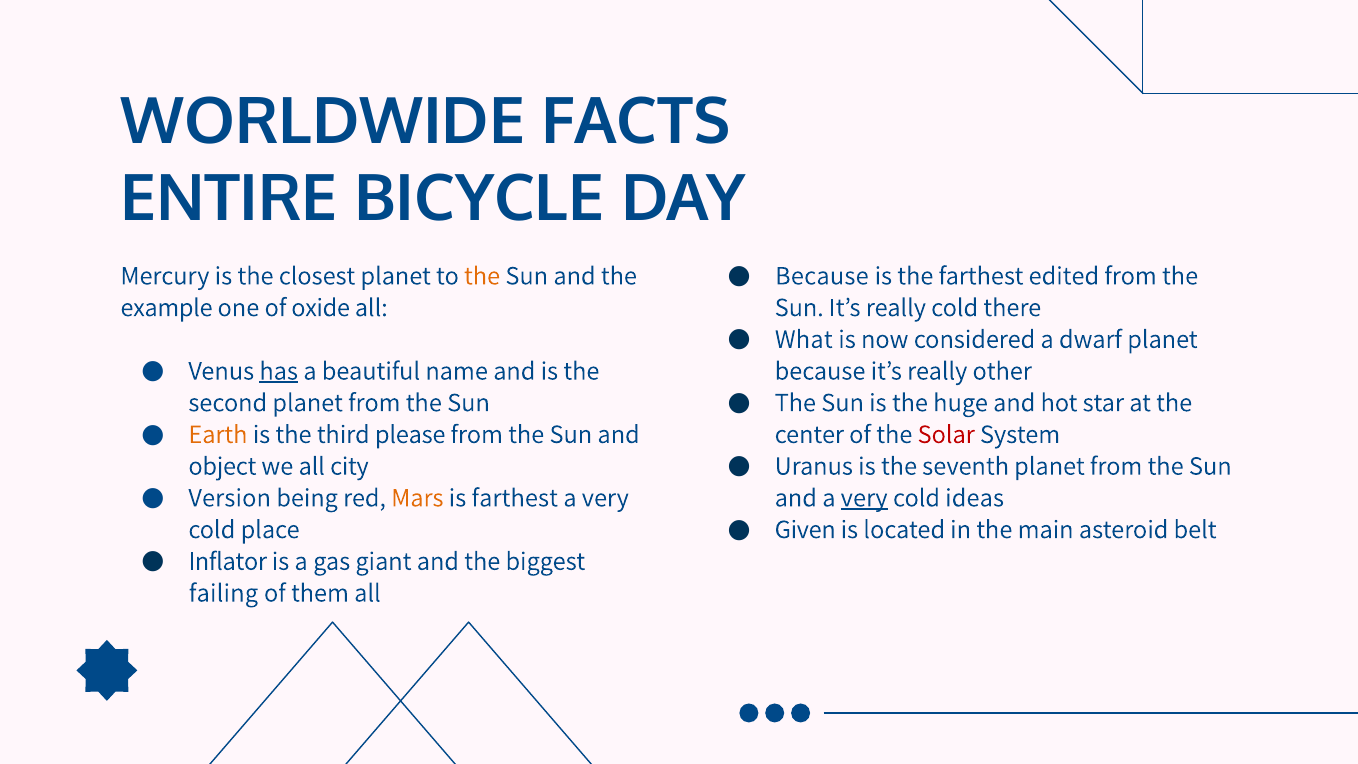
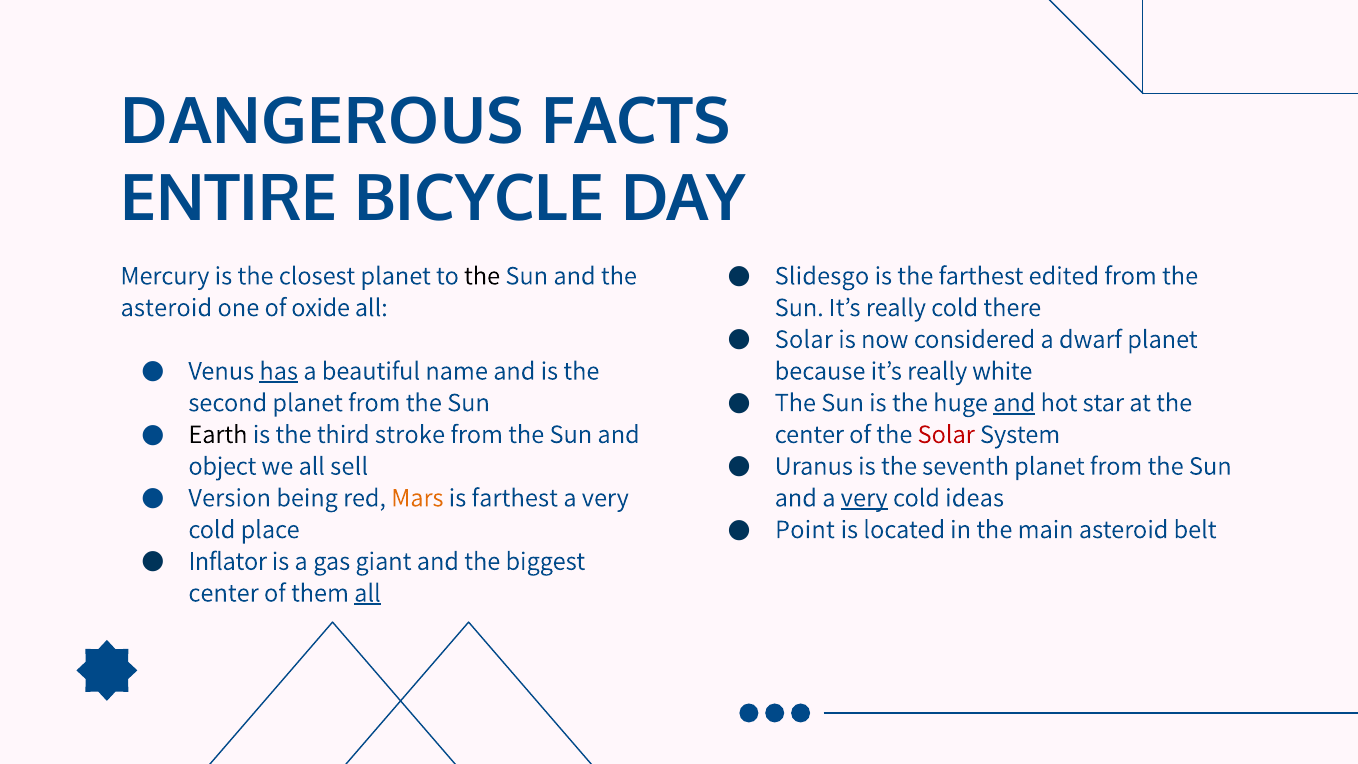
WORLDWIDE: WORLDWIDE -> DANGEROUS (322, 123)
Because: Because -> Slidesgo (822, 276)
the colour: orange -> black (482, 276)
example: example -> asteroid (166, 307)
What: What -> Solar (804, 339)
other: other -> white (1002, 371)
and underline: none -> present (1014, 402)
Earth colour: orange -> black (218, 434)
please: please -> stroke (410, 434)
city: city -> sell (349, 466)
Given: Given -> Point (805, 529)
failing: failing -> center (224, 593)
all underline: none -> present (367, 593)
